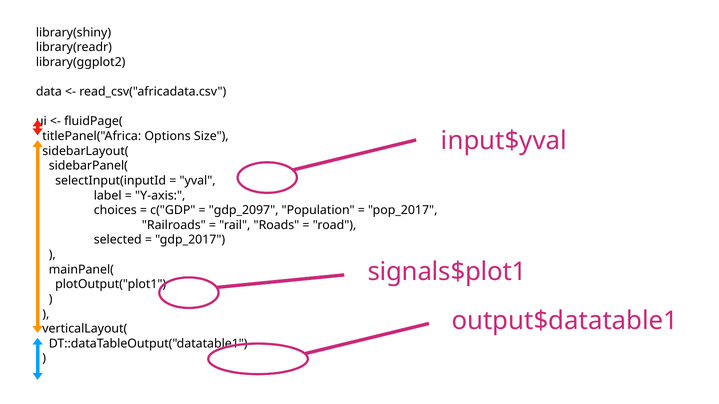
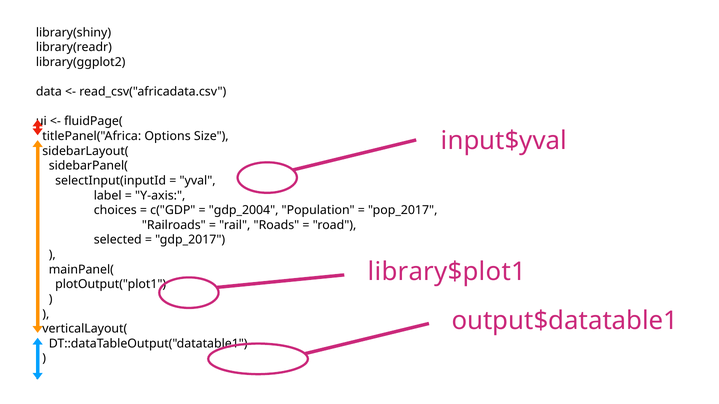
gdp_2097: gdp_2097 -> gdp_2004 (244, 210)
signals$plot1: signals$plot1 -> library$plot1 (447, 272)
